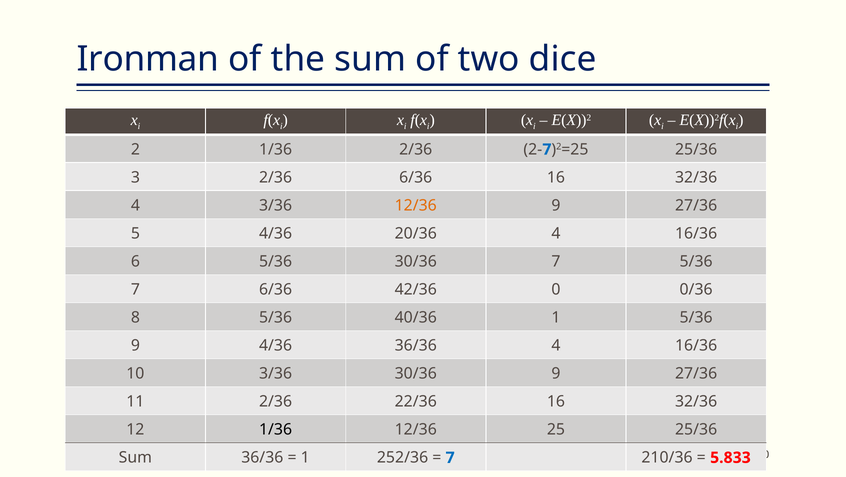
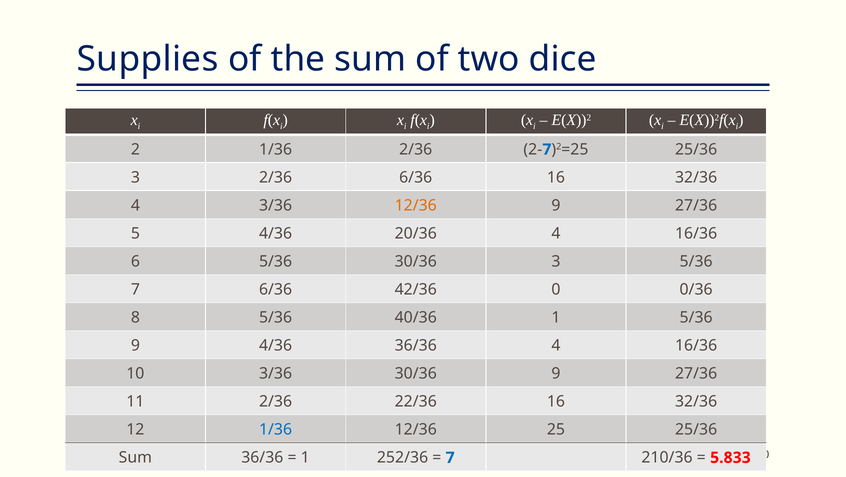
Ironman: Ironman -> Supplies (148, 59)
30/36 7: 7 -> 3 (556, 262)
1/36 colour: black -> blue (276, 430)
